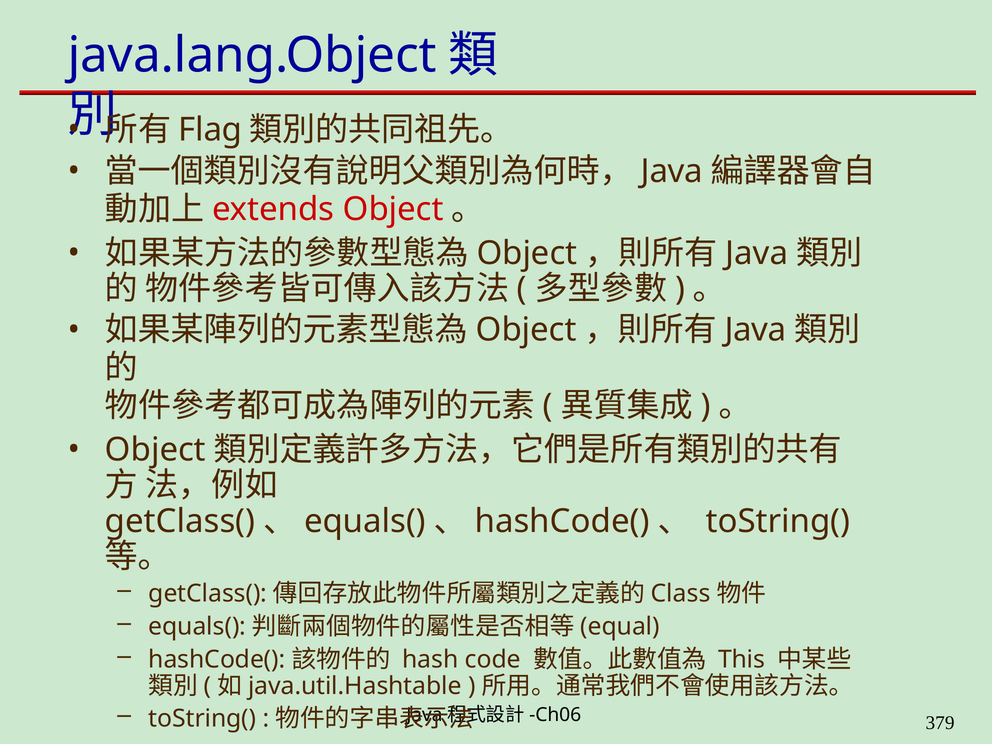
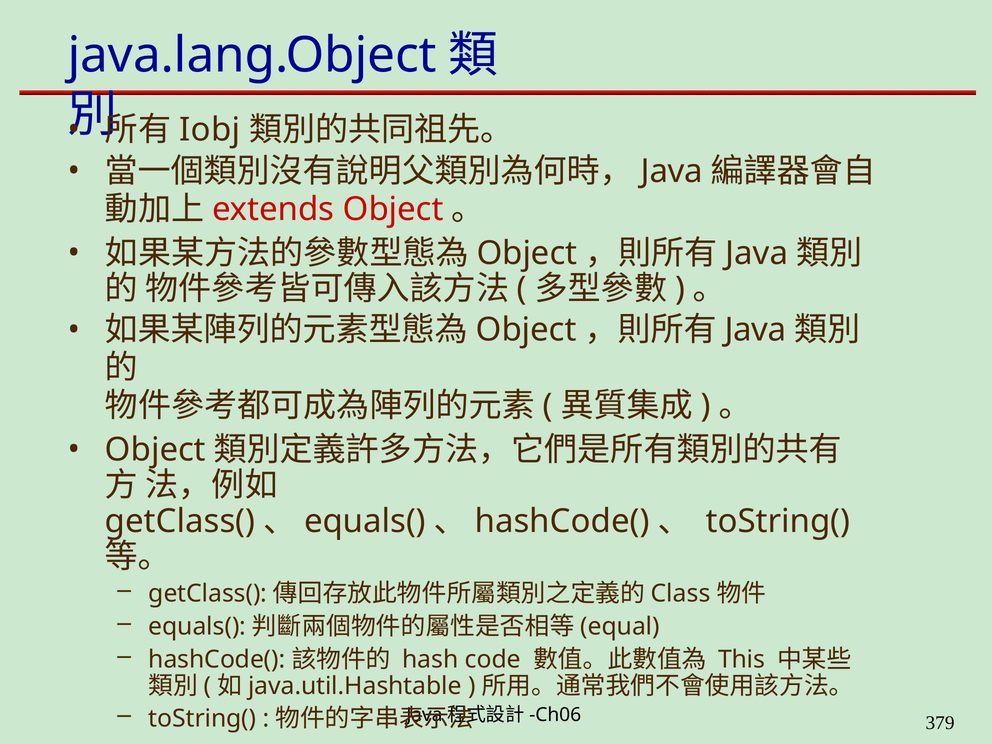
Flag: Flag -> Iobj (210, 130)
